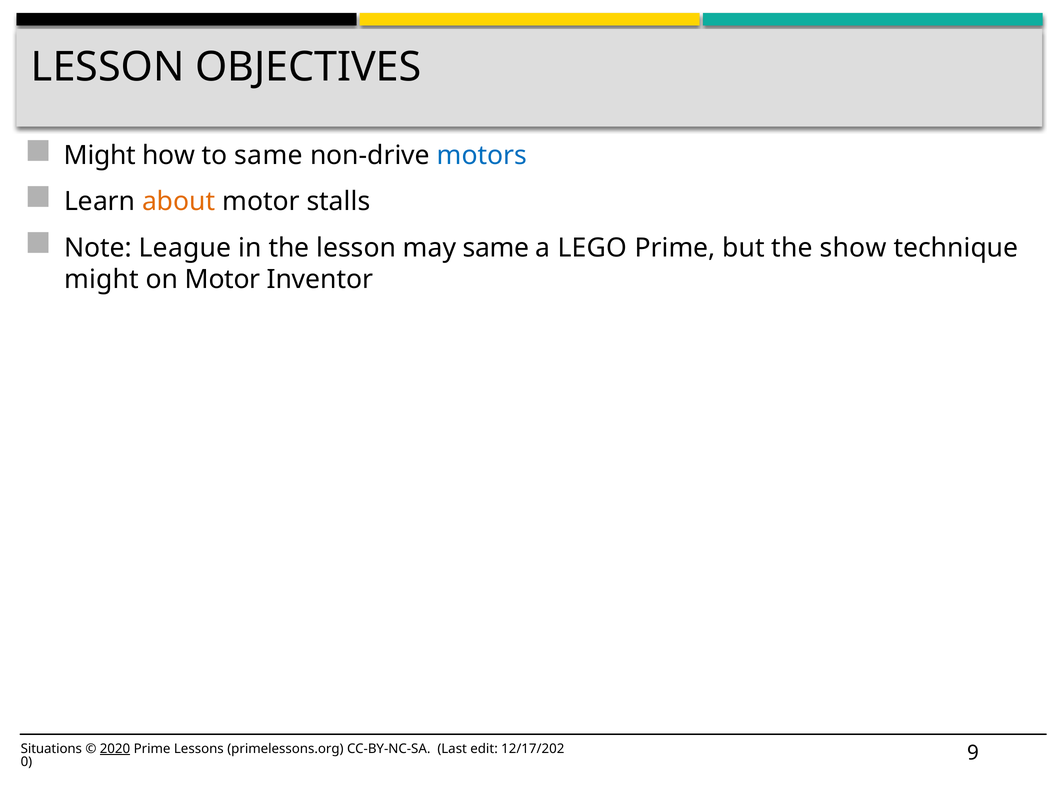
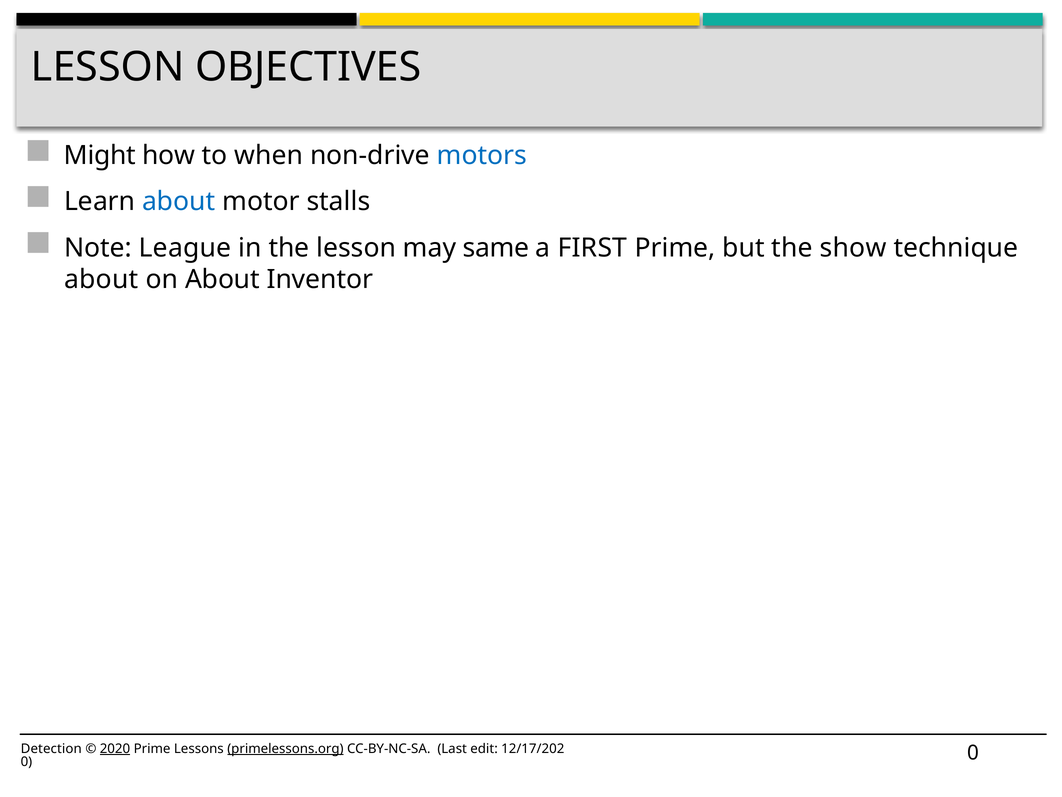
to same: same -> when (269, 156)
about colour: orange -> blue (179, 202)
LEGO: LEGO -> FIRST (592, 248)
might: might -> about (101, 279)
on Motor: Motor -> About (222, 279)
Situations: Situations -> Detection (51, 748)
primelessons.org underline: none -> present (285, 748)
9: 9 -> 0 (973, 753)
